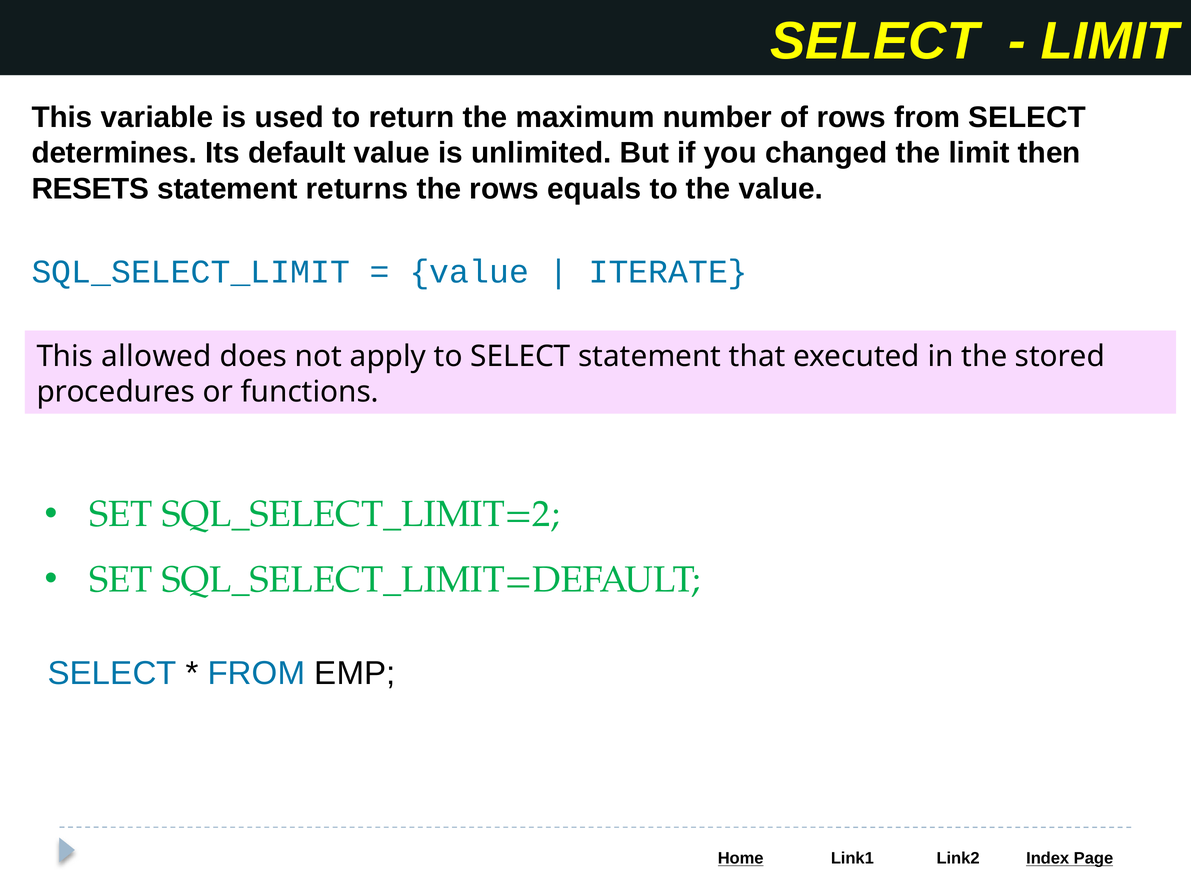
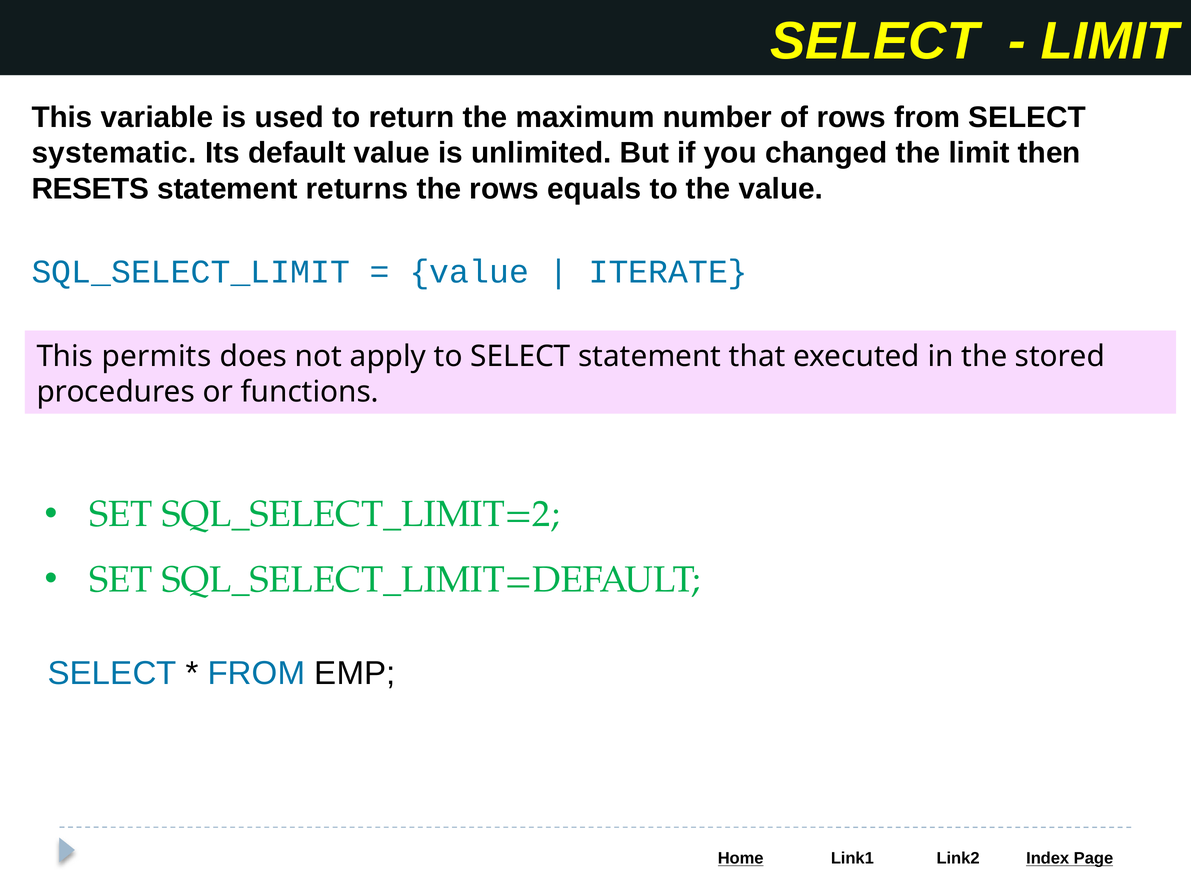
determines: determines -> systematic (114, 153)
allowed: allowed -> permits (156, 356)
